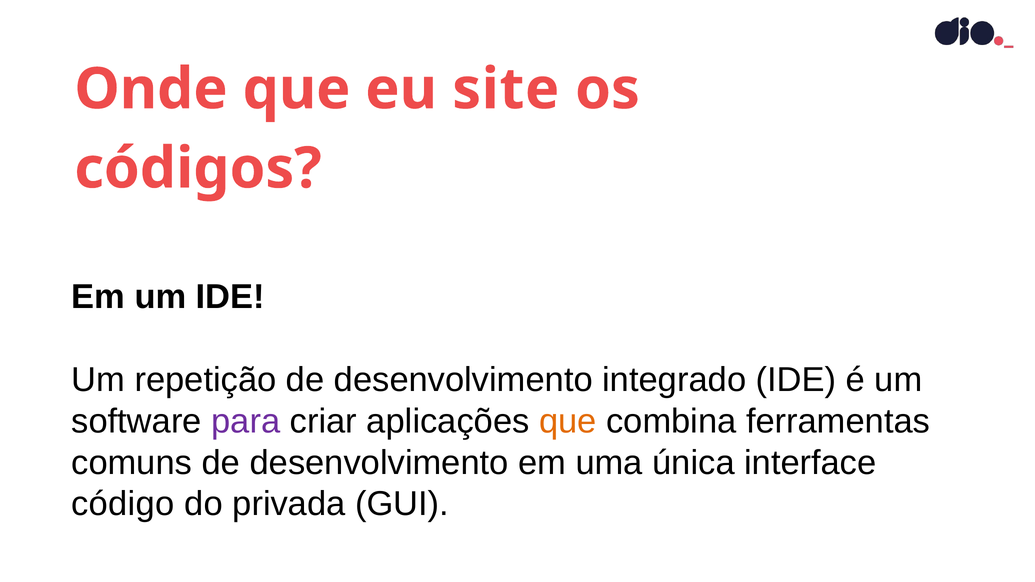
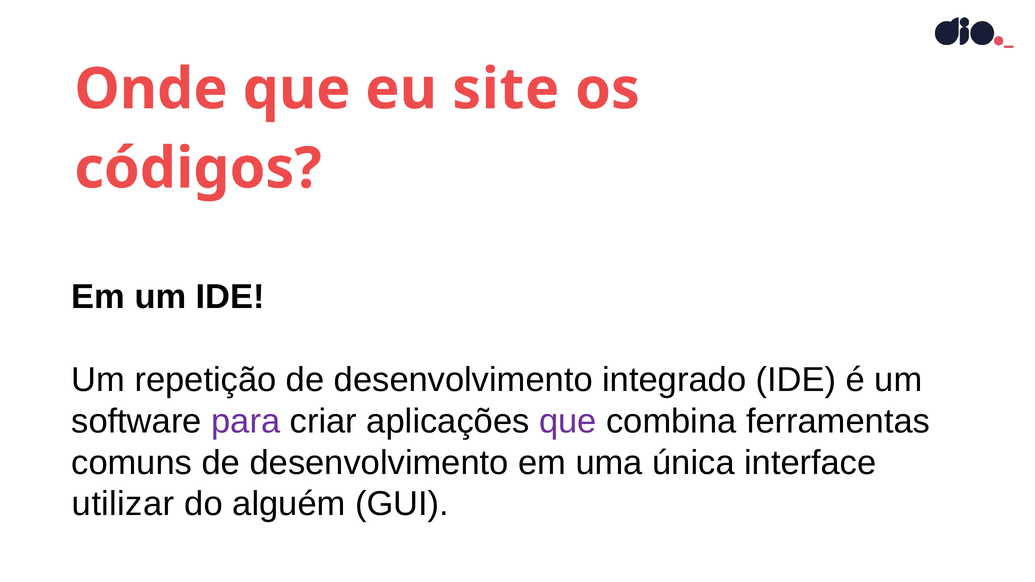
que colour: orange -> purple (568, 421)
código: código -> utilizar (123, 504)
privada: privada -> alguém (289, 504)
